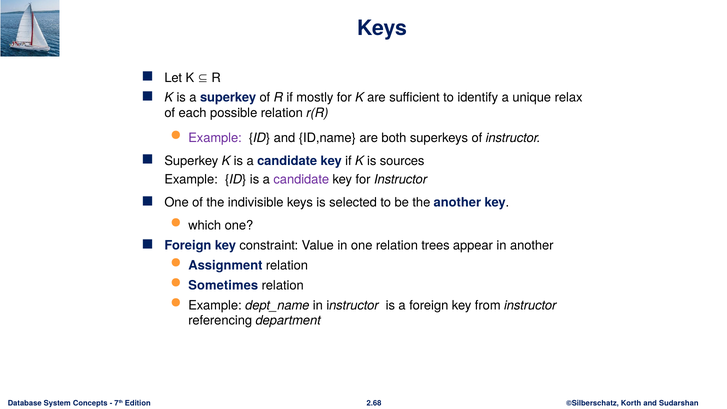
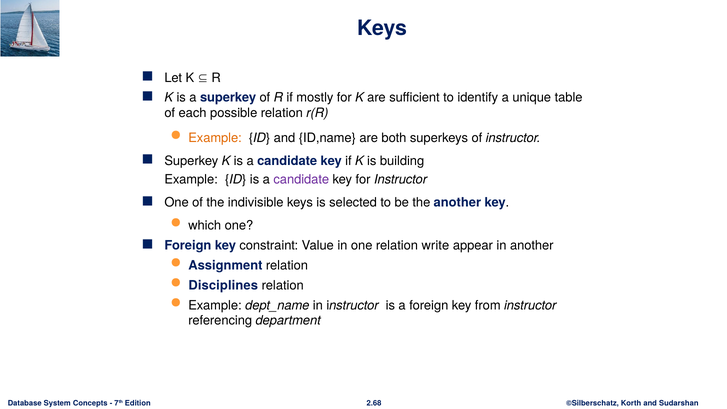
relax: relax -> table (569, 98)
Example colour: purple -> orange (215, 138)
sources: sources -> building (402, 161)
trees: trees -> write (435, 245)
Sometimes: Sometimes -> Disciplines (223, 285)
